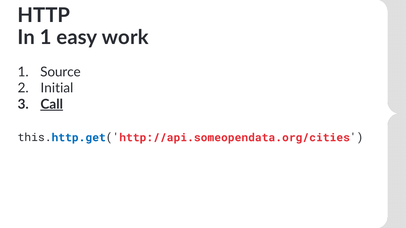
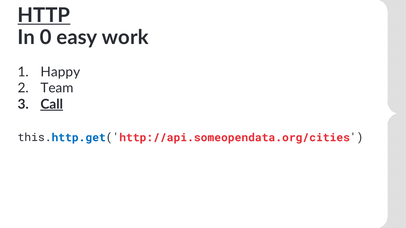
HTTP underline: none -> present (44, 15)
In 1: 1 -> 0 (46, 37)
Source: Source -> Happy (60, 72)
Initial: Initial -> Team (57, 88)
